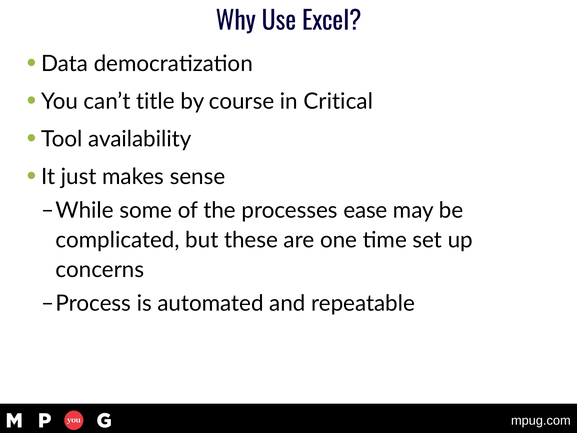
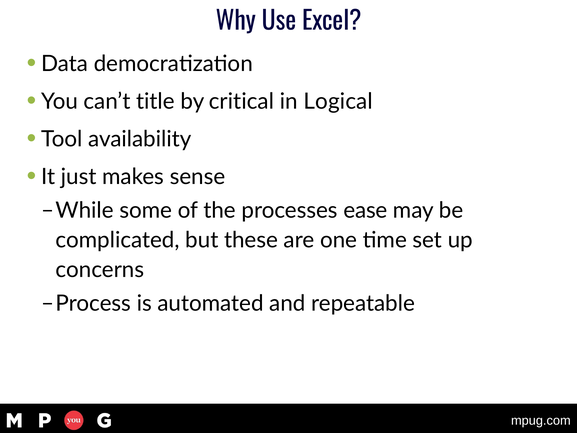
course: course -> critical (242, 102)
Critical: Critical -> Logical (338, 102)
